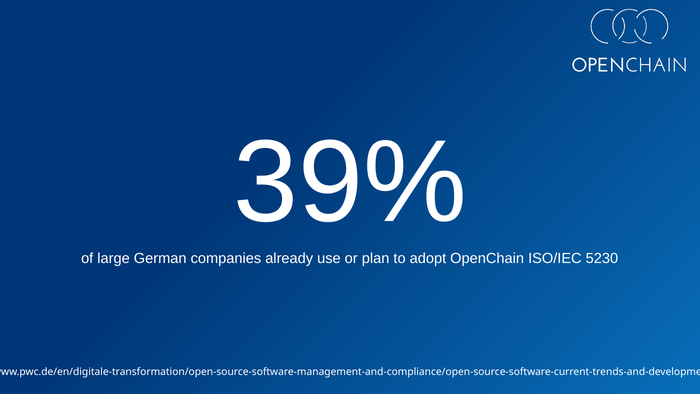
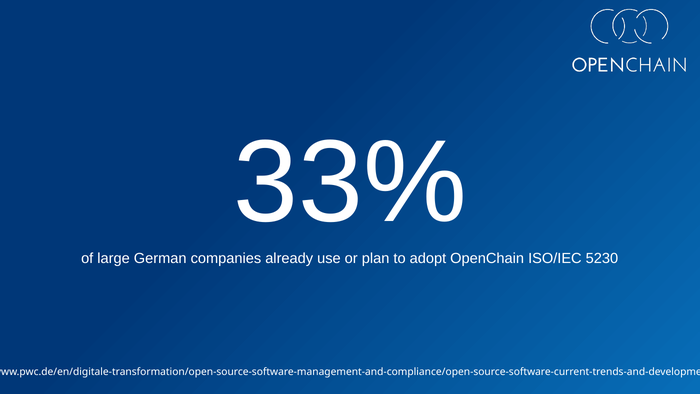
39%: 39% -> 33% (350, 183)
